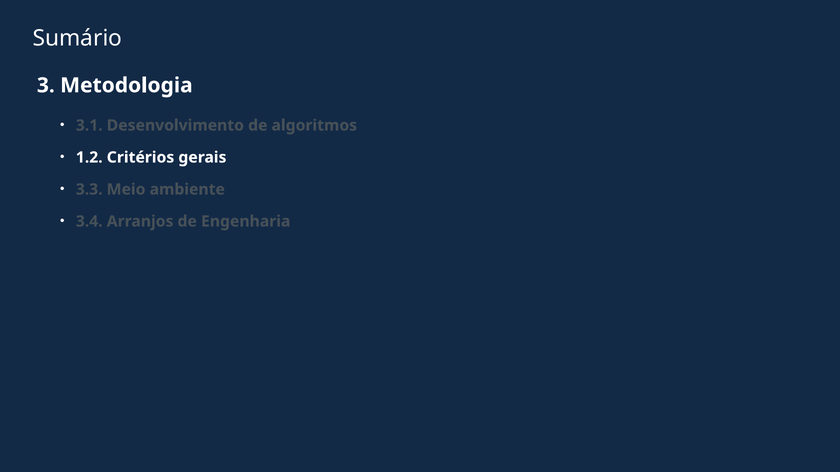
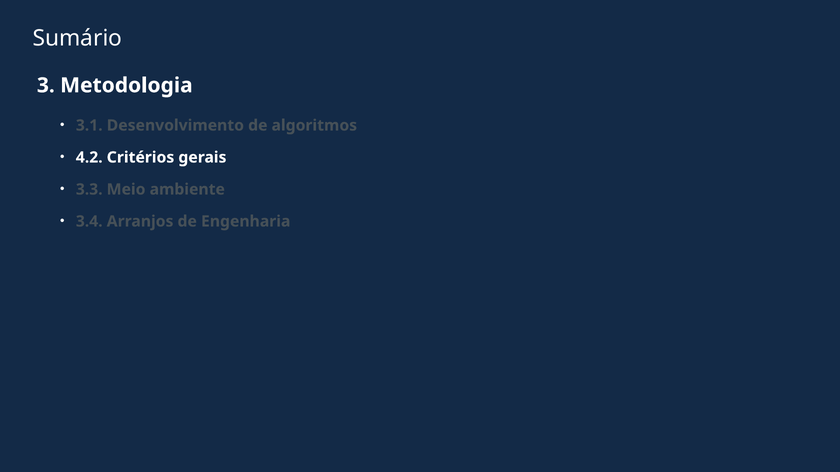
1.2: 1.2 -> 4.2 (89, 158)
